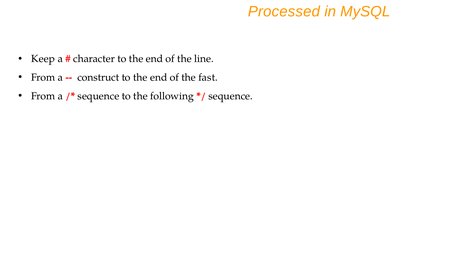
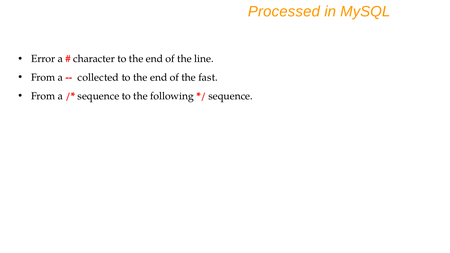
Keep: Keep -> Error (43, 59)
construct: construct -> collected (98, 77)
